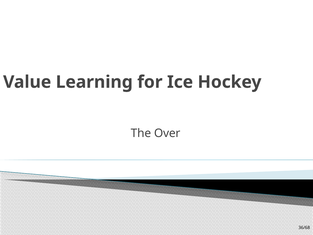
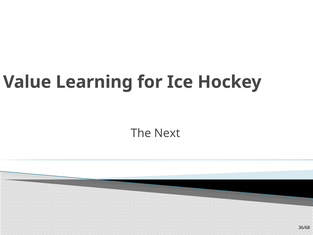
Over: Over -> Next (167, 133)
